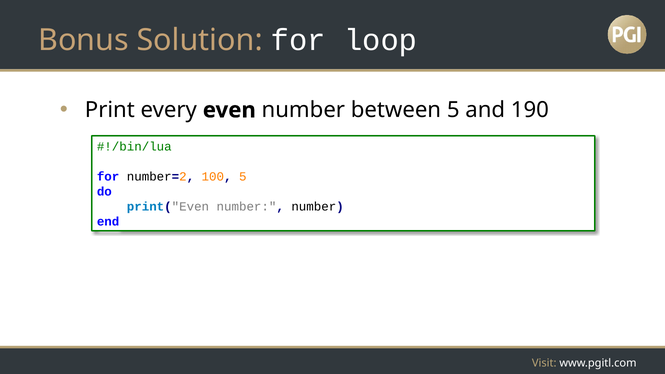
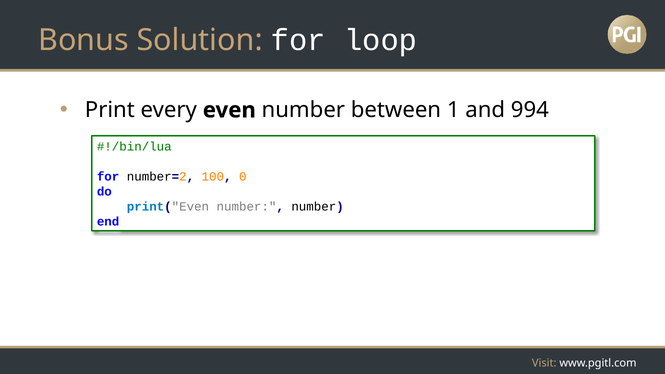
between 5: 5 -> 1 (453, 110)
190: 190 -> 994 (530, 110)
100 5: 5 -> 0 (243, 177)
